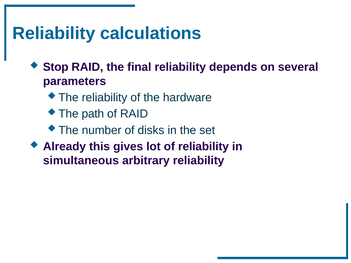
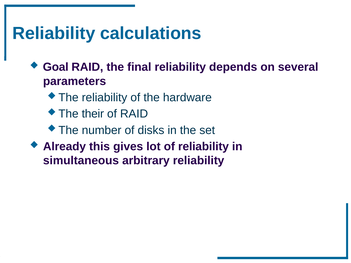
Stop: Stop -> Goal (56, 67)
path: path -> their (93, 114)
